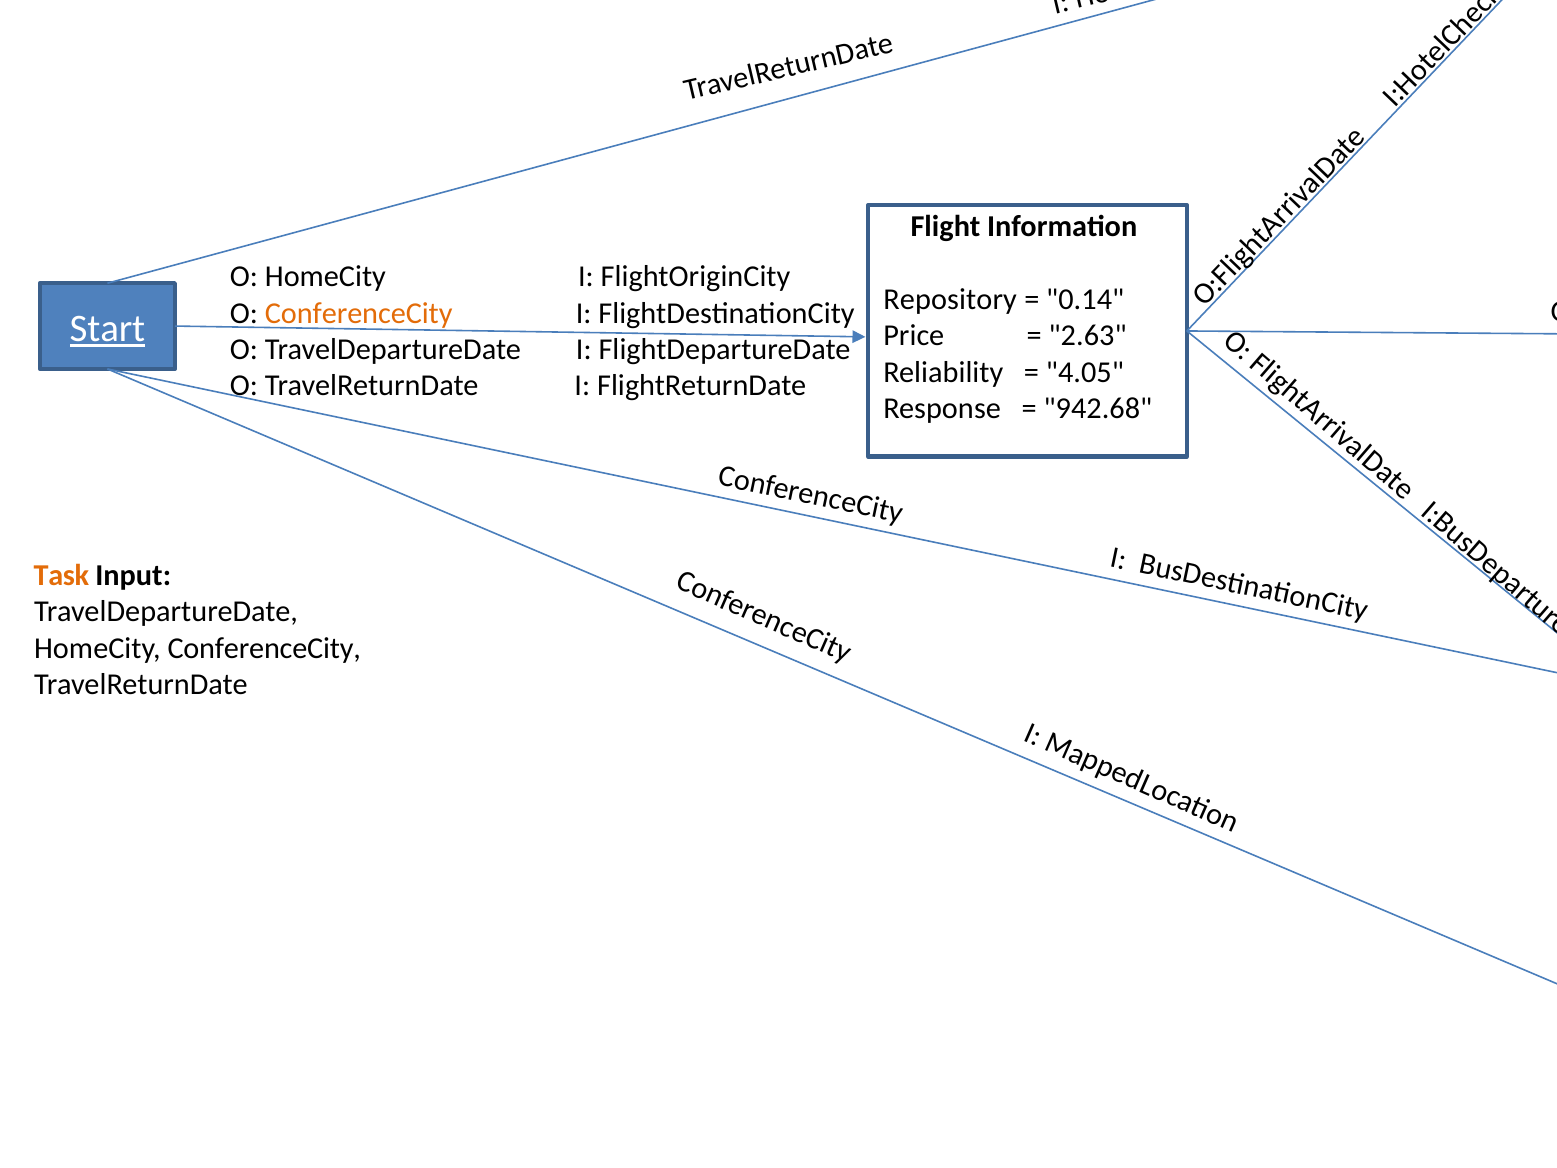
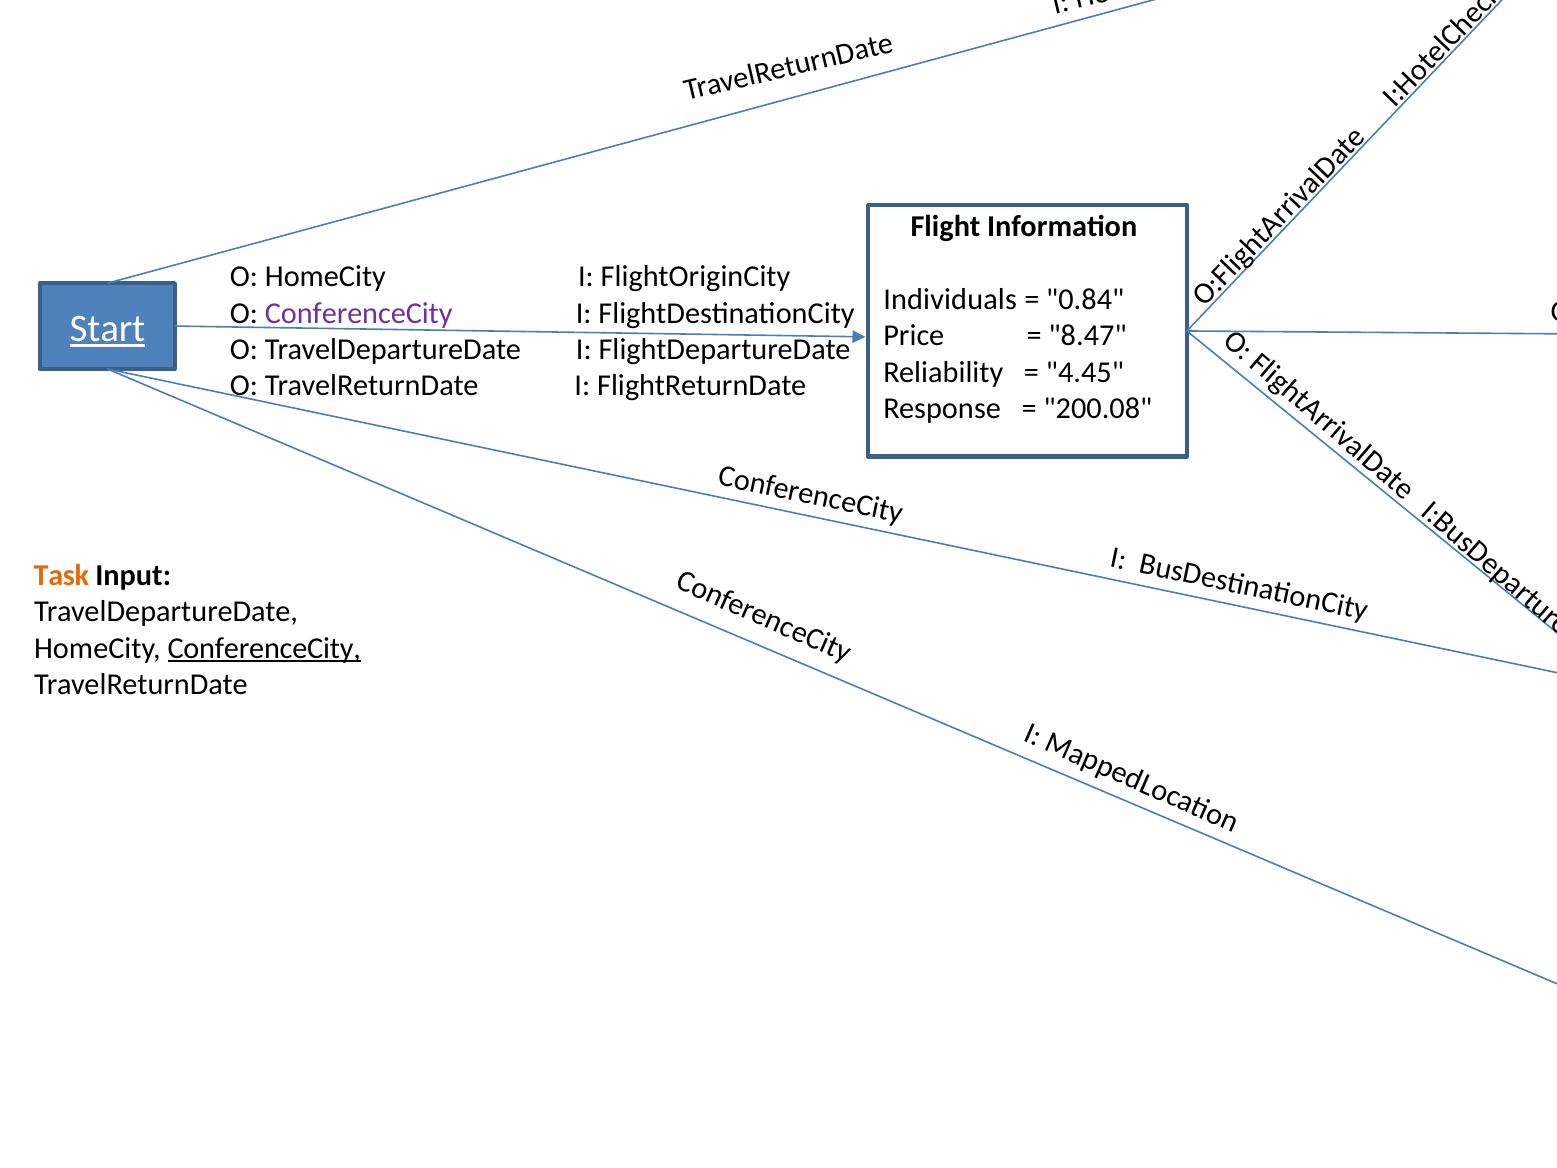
Repository: Repository -> Individuals (950, 299)
0.14: 0.14 -> 0.84 (1085, 299)
ConferenceCity colour: orange -> purple (359, 313)
2.63: 2.63 -> 8.47 (1088, 336)
4.05: 4.05 -> 4.45 (1085, 372)
942.68: 942.68 -> 200.08 (1098, 408)
ConferenceCity underline: none -> present (264, 648)
